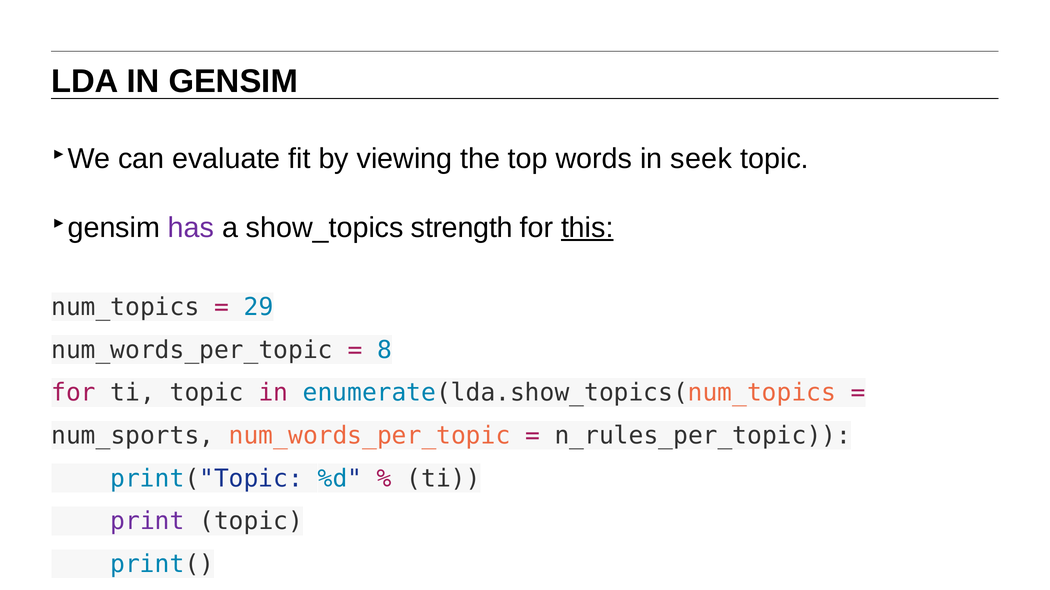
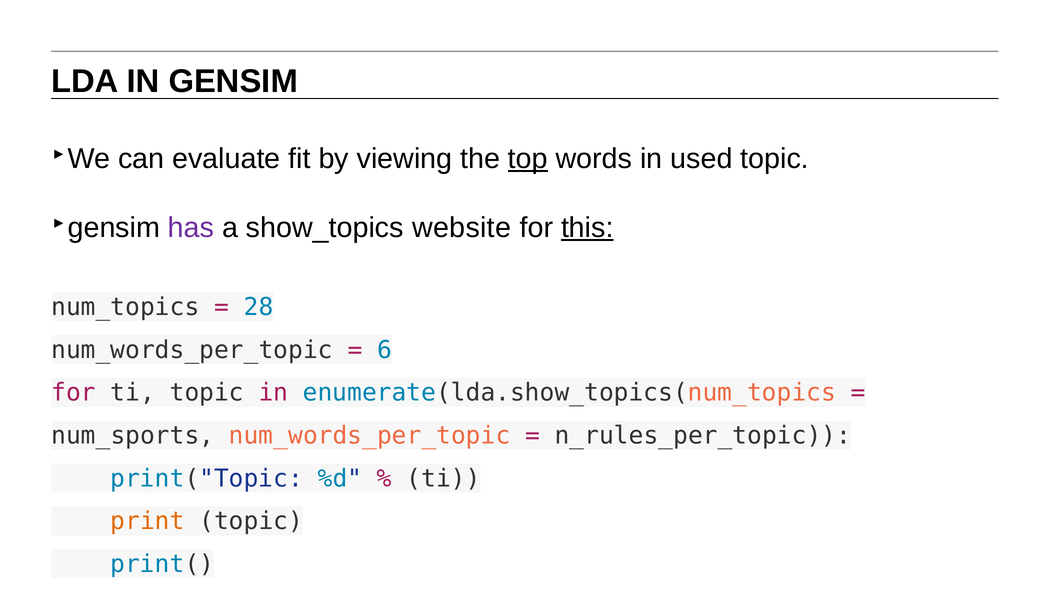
top underline: none -> present (528, 158)
seek: seek -> used (701, 158)
strength: strength -> website (462, 227)
29: 29 -> 28 (259, 307)
8: 8 -> 6 (385, 350)
print colour: purple -> orange (147, 521)
